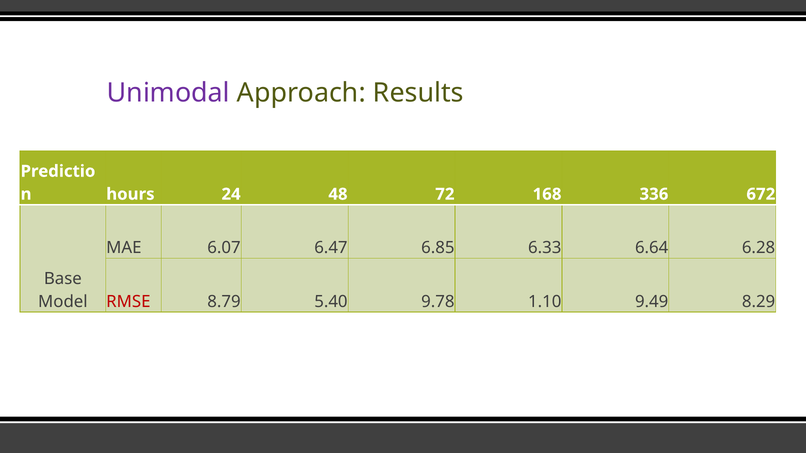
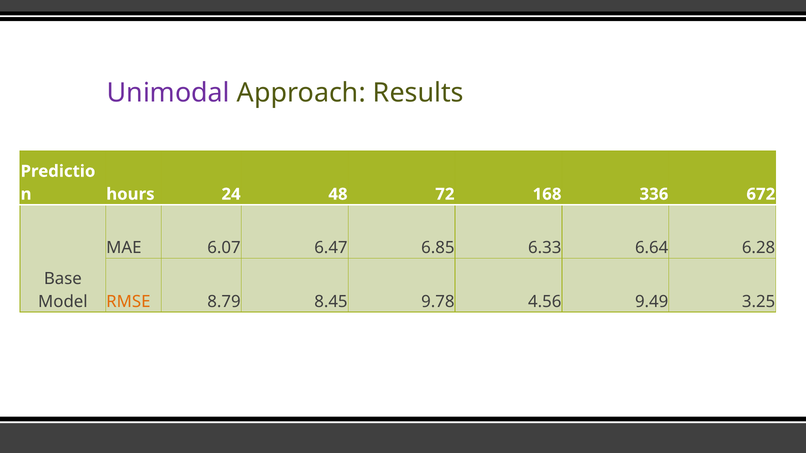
RMSE colour: red -> orange (128, 302)
5.40: 5.40 -> 8.45 (331, 302)
1.10: 1.10 -> 4.56 (545, 302)
8.29: 8.29 -> 3.25 (759, 302)
